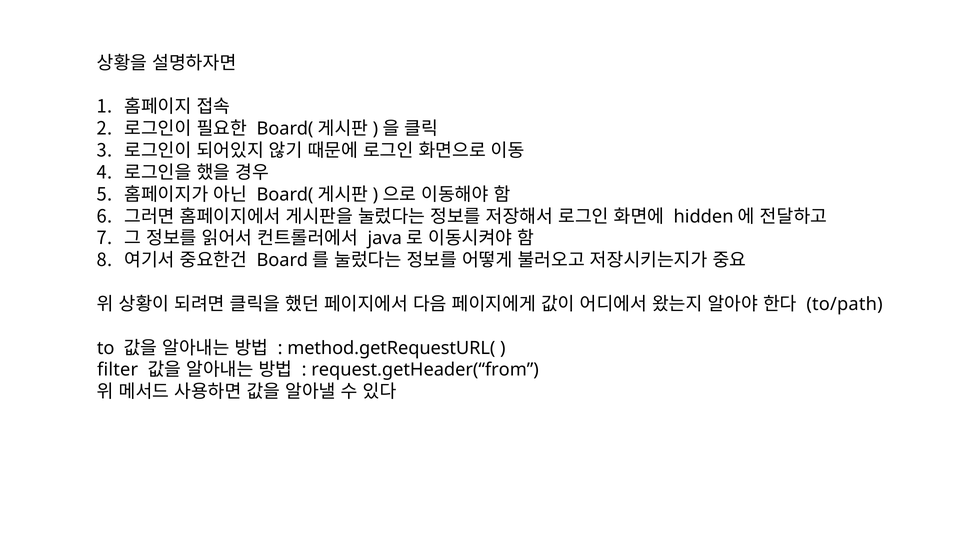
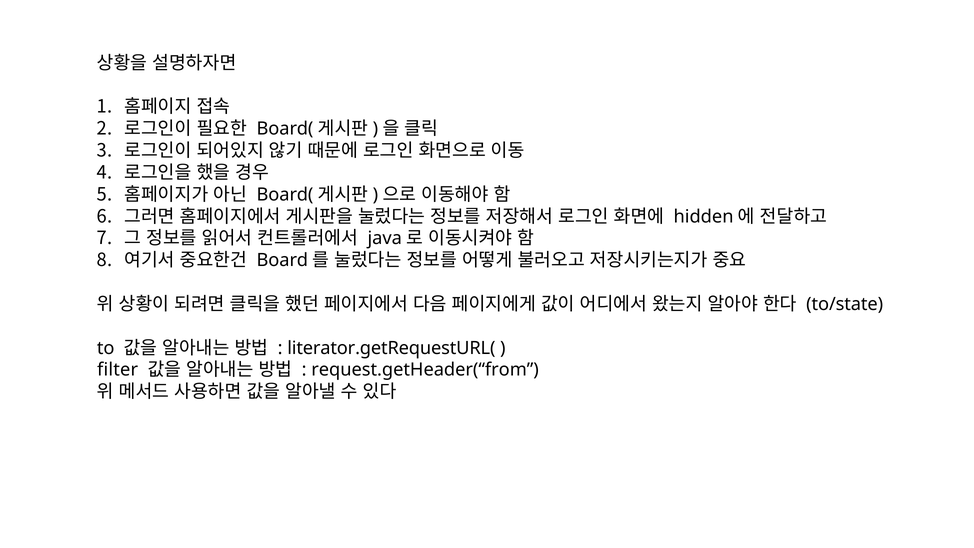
to/path: to/path -> to/state (845, 304)
method.getRequestURL(: method.getRequestURL( -> literator.getRequestURL( (391, 348)
